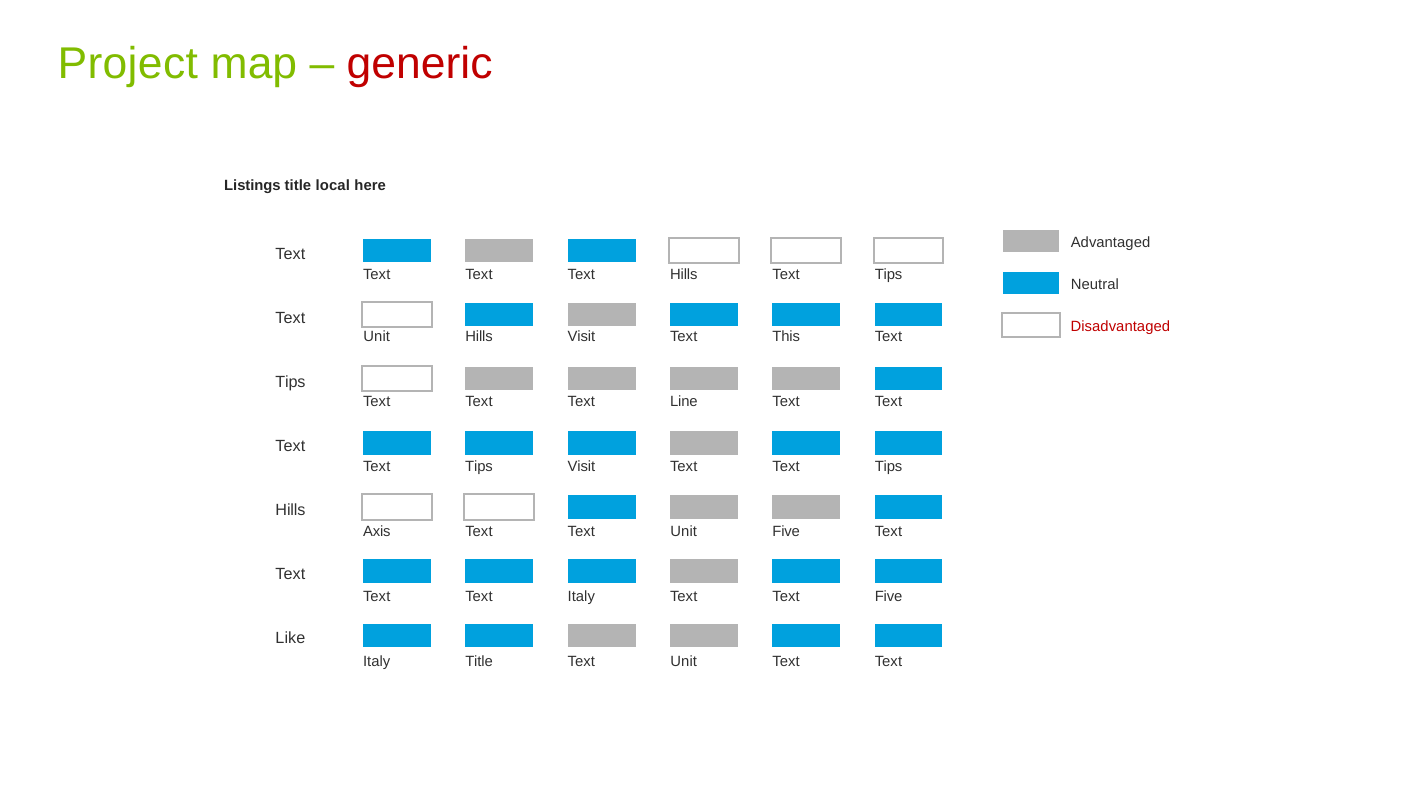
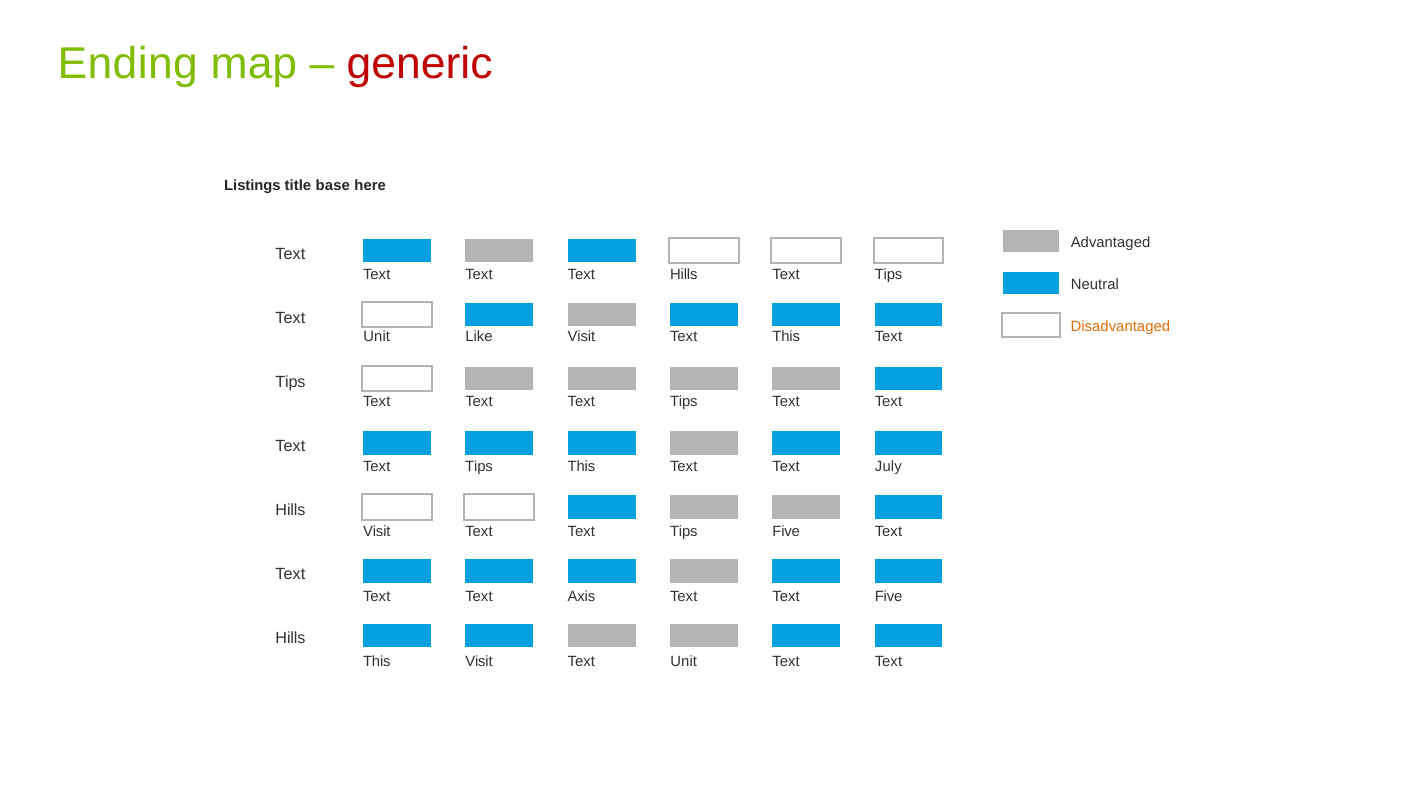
Project: Project -> Ending (128, 64)
local: local -> base (333, 186)
Disadvantaged colour: red -> orange (1120, 326)
Hills: Hills -> Like (479, 337)
Line: Line -> Tips (684, 402)
Visit: Visit -> This (581, 467)
Tips: Tips -> July (888, 467)
Axis: Axis -> Visit (377, 531)
Unit: Unit -> Tips (684, 531)
Italy: Italy -> Axis (581, 596)
Like: Like -> Hills (290, 638)
Italy: Italy -> This (377, 661)
Title: Title -> Visit (479, 661)
